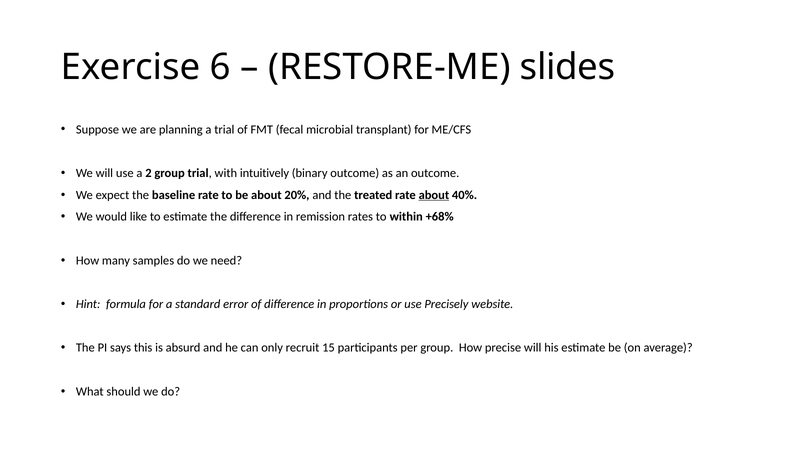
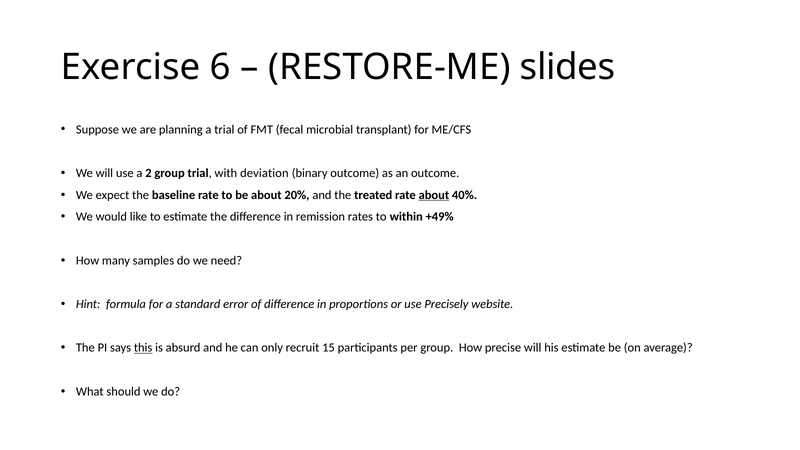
intuitively: intuitively -> deviation (264, 173)
+68%: +68% -> +49% (440, 217)
this underline: none -> present (143, 348)
